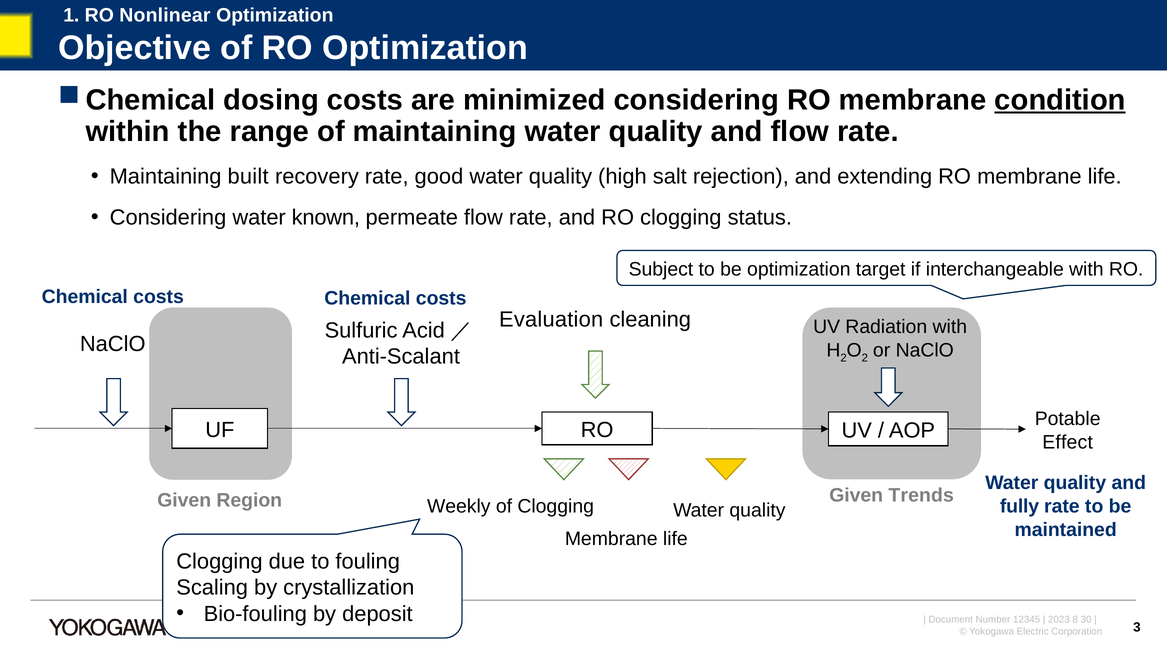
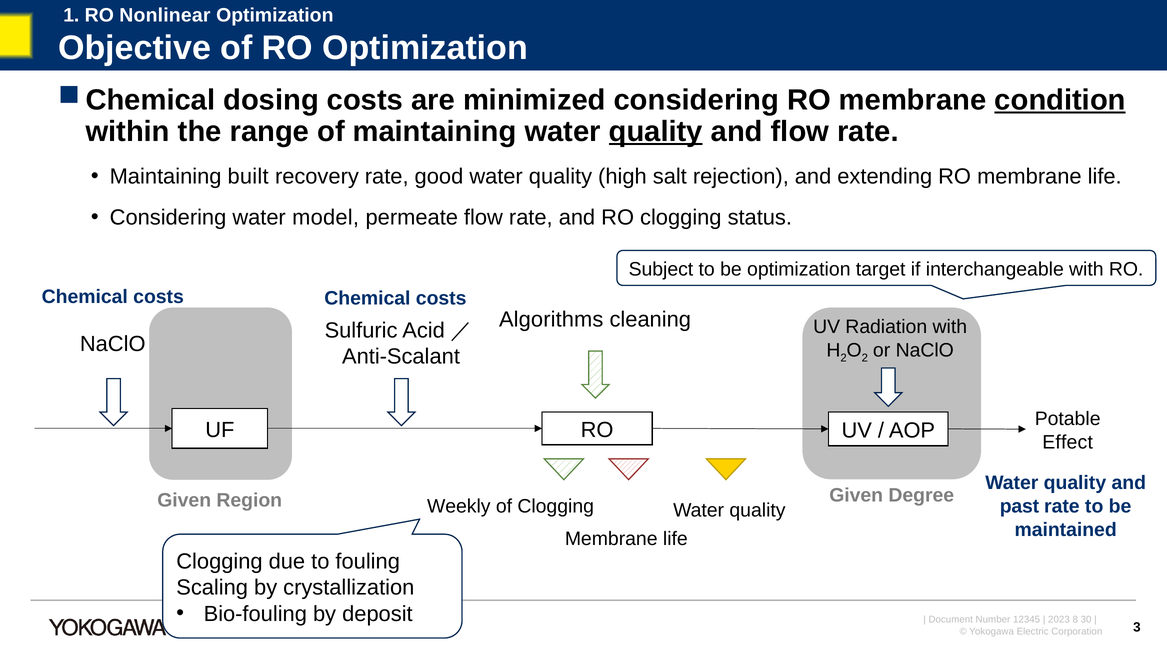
quality underline: none -> present (656, 131)
known: known -> model (326, 217)
Evaluation: Evaluation -> Algorithms (551, 319)
Trends: Trends -> Degree (921, 495)
fully: fully -> past (1020, 506)
